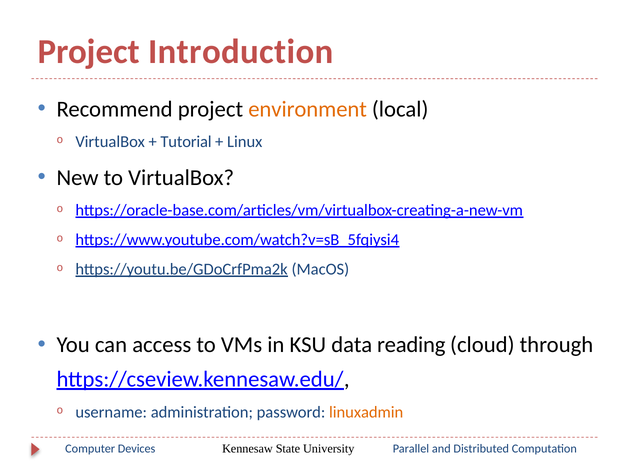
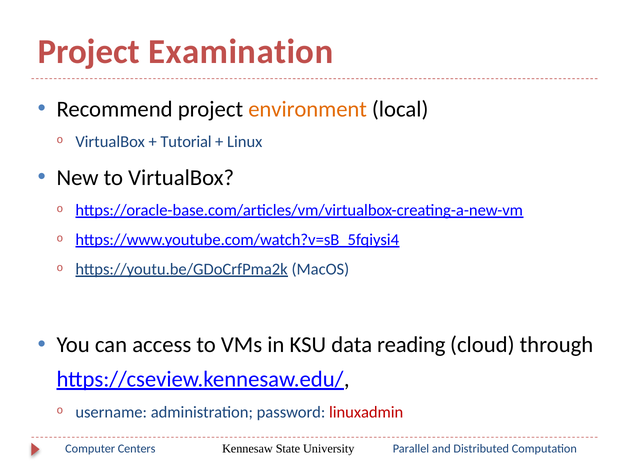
Introduction: Introduction -> Examination (241, 52)
linuxadmin colour: orange -> red (366, 412)
Devices: Devices -> Centers (137, 449)
